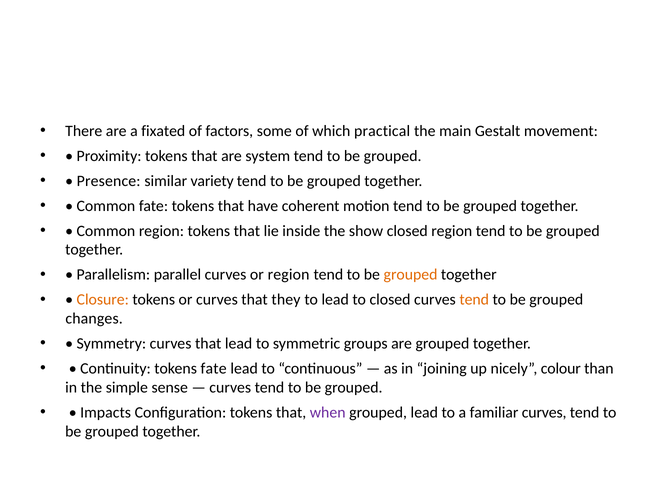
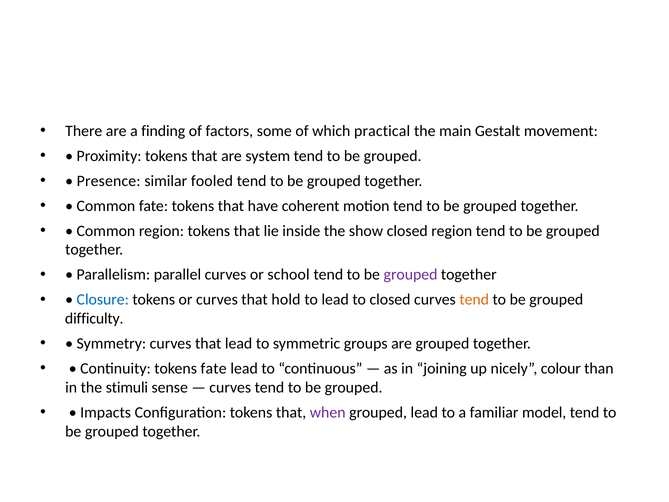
fixated: fixated -> finding (163, 131)
variety: variety -> fooled (212, 181)
or region: region -> school (289, 275)
grouped colour: orange -> purple (411, 275)
Closure colour: orange -> blue (103, 299)
they: they -> hold (286, 299)
changes: changes -> difficulty (94, 318)
simple: simple -> stimuli (127, 387)
familiar curves: curves -> model (544, 412)
